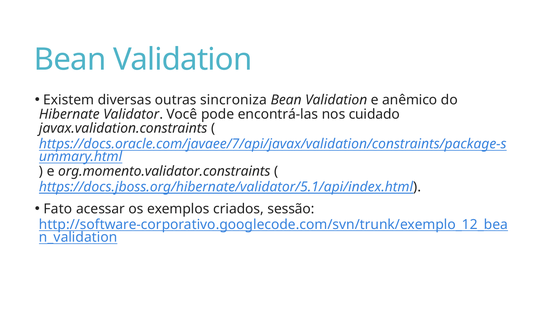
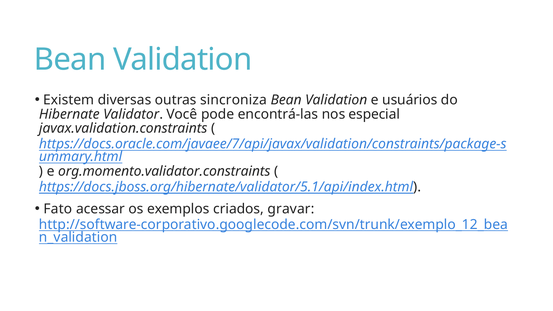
anêmico: anêmico -> usuários (410, 100)
cuidado: cuidado -> especial (374, 114)
sessão: sessão -> gravar (291, 209)
